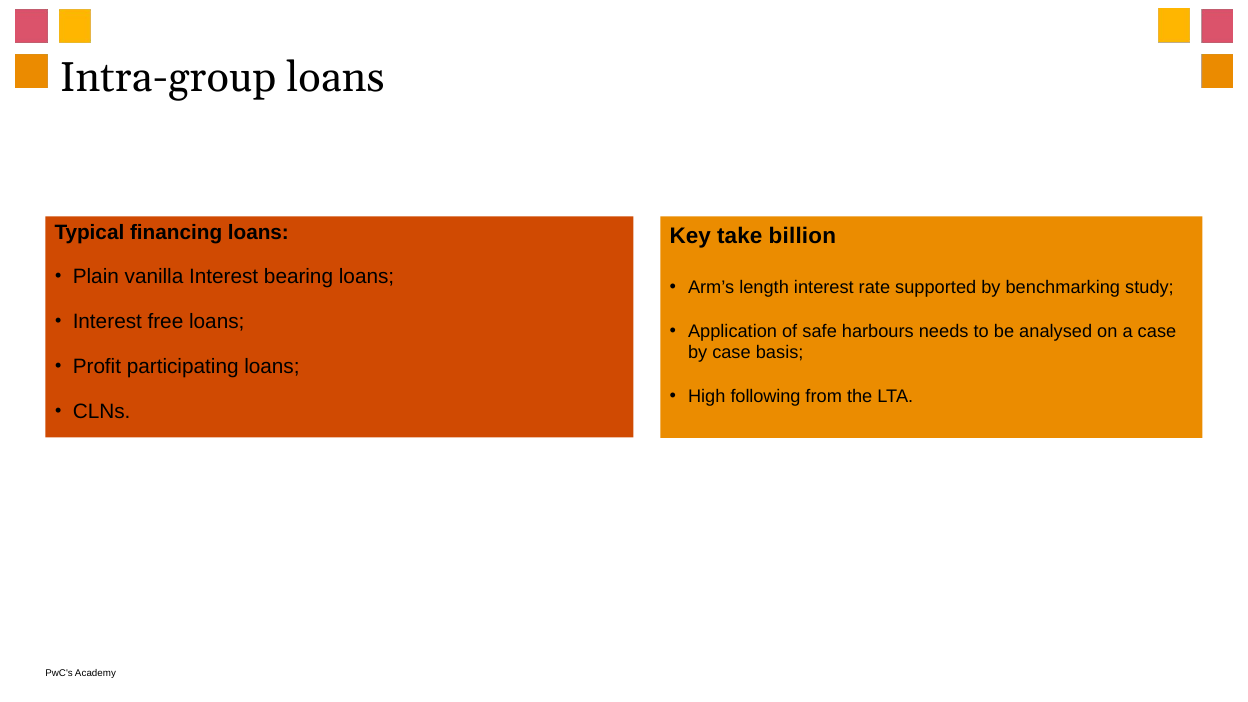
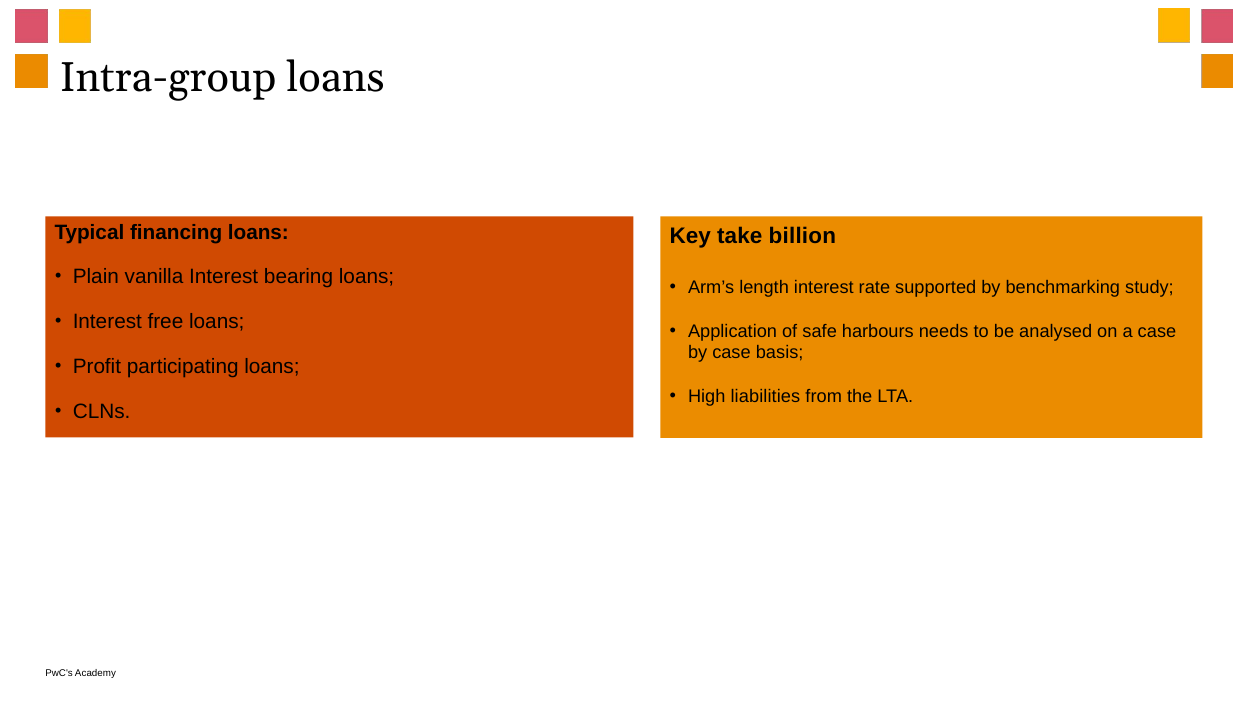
following: following -> liabilities (765, 397)
